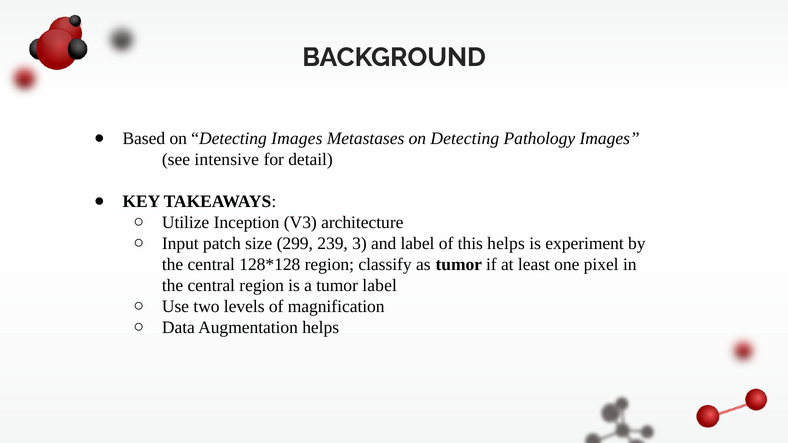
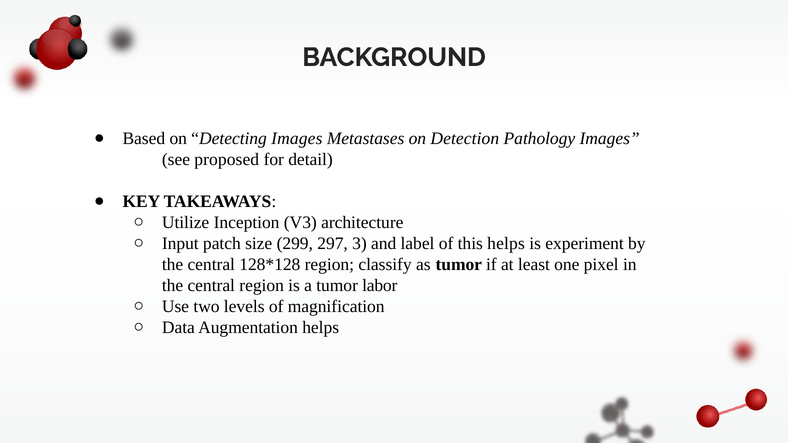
Metastases on Detecting: Detecting -> Detection (465, 138)
intensive: intensive -> proposed (227, 159)
239: 239 -> 297 (333, 244)
tumor label: label -> labor (380, 286)
